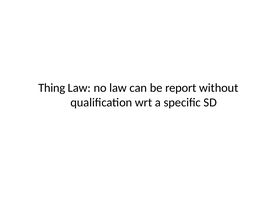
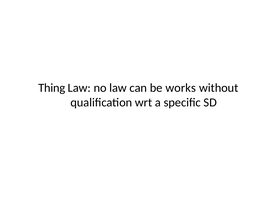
report: report -> works (181, 88)
